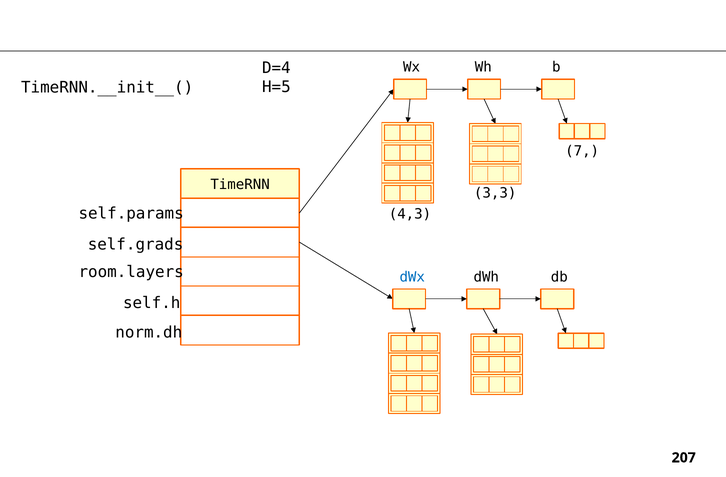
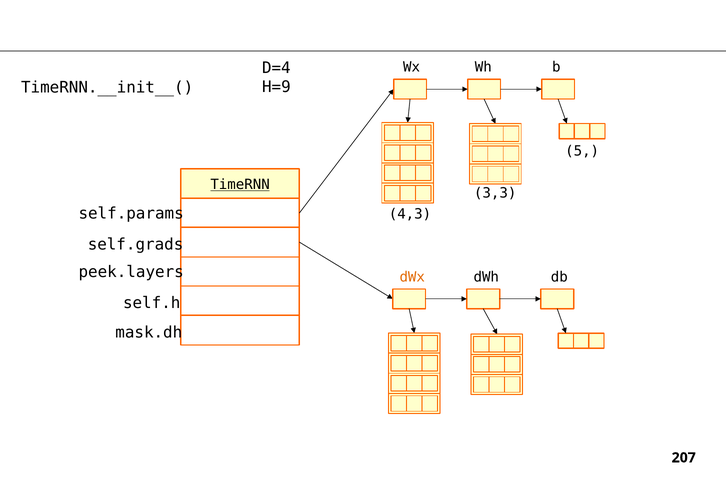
H=5: H=5 -> H=9 (276, 87)
7: 7 -> 5 (582, 151)
TimeRNN underline: none -> present (240, 185)
room.layers: room.layers -> peek.layers (131, 272)
dWx colour: blue -> orange (412, 277)
norm.dh: norm.dh -> mask.dh (149, 332)
